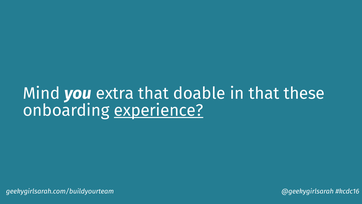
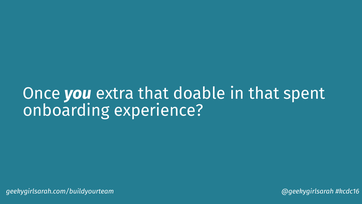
Mind: Mind -> Once (41, 93)
these: these -> spent (304, 93)
experience underline: present -> none (159, 110)
